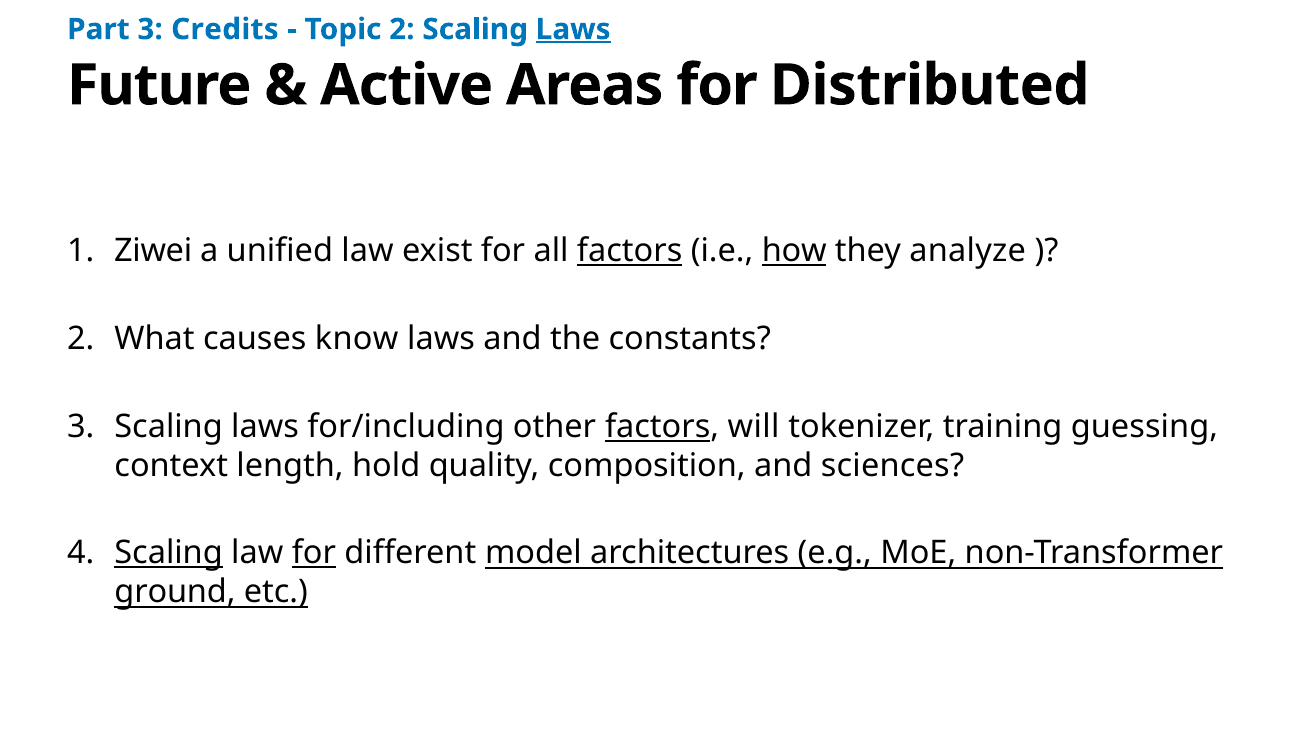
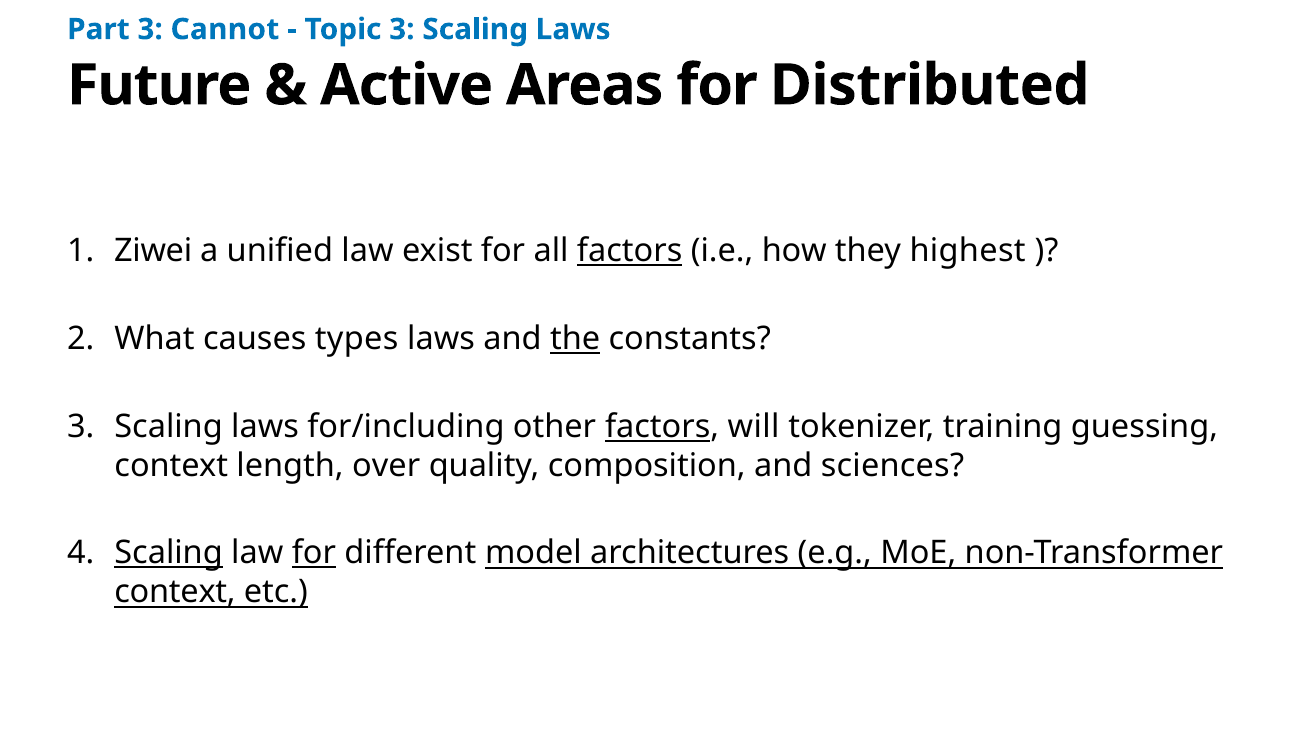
Credits: Credits -> Cannot (225, 29)
Topic 2: 2 -> 3 (402, 29)
Laws underline: present -> none (573, 29)
how underline: present -> none (794, 251)
analyze: analyze -> highest (968, 251)
know: know -> types (357, 339)
the underline: none -> present (575, 339)
hold: hold -> over (386, 465)
ground: ground -> context (175, 592)
